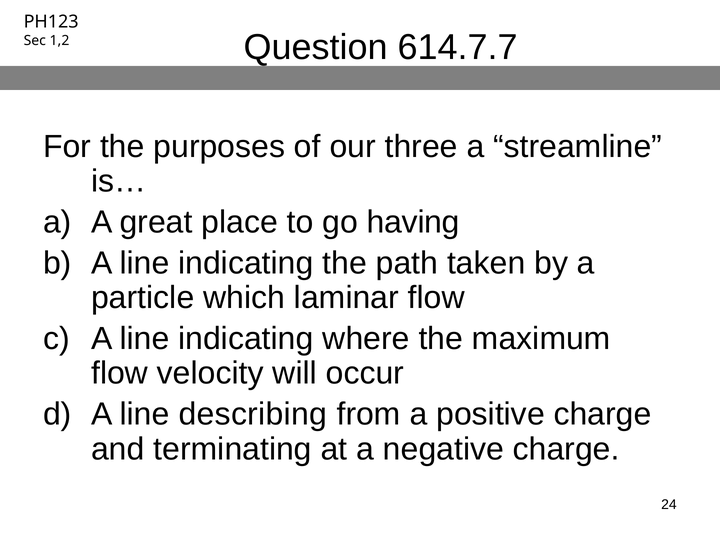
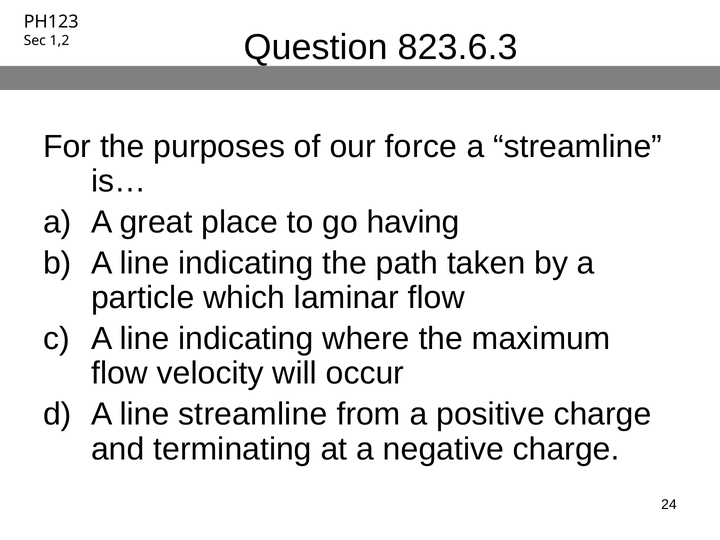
614.7.7: 614.7.7 -> 823.6.3 (458, 48)
three: three -> force (421, 147)
line describing: describing -> streamline (253, 414)
